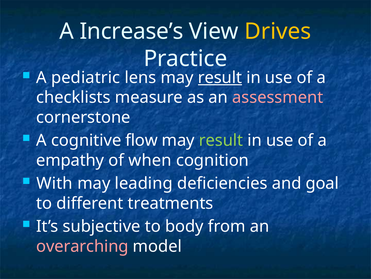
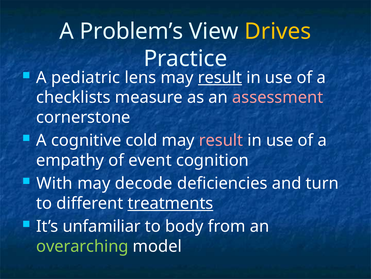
Increase’s: Increase’s -> Problem’s (131, 31)
flow: flow -> cold (142, 140)
result colour: light green -> pink (221, 140)
when: when -> event (150, 160)
leading: leading -> decode (144, 183)
goal: goal -> turn (322, 183)
treatments underline: none -> present (170, 203)
subjective: subjective -> unfamiliar (102, 226)
overarching colour: pink -> light green (82, 246)
